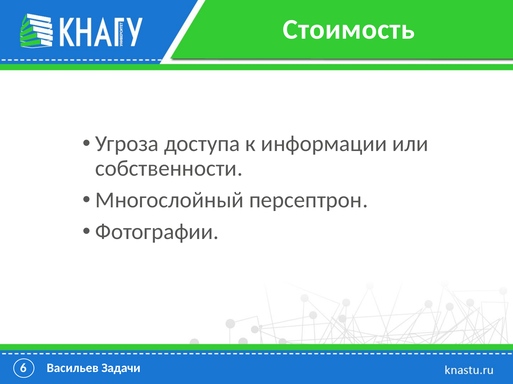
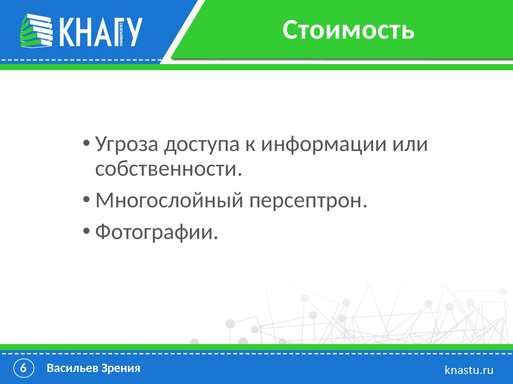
Задачи: Задачи -> Зрения (121, 369)
